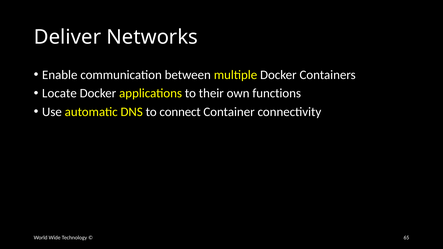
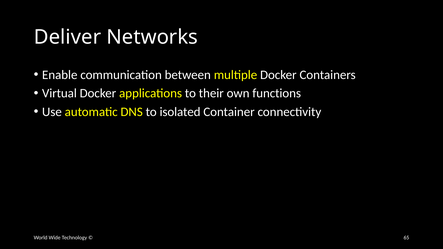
Locate: Locate -> Virtual (59, 93)
connect: connect -> isolated (180, 112)
